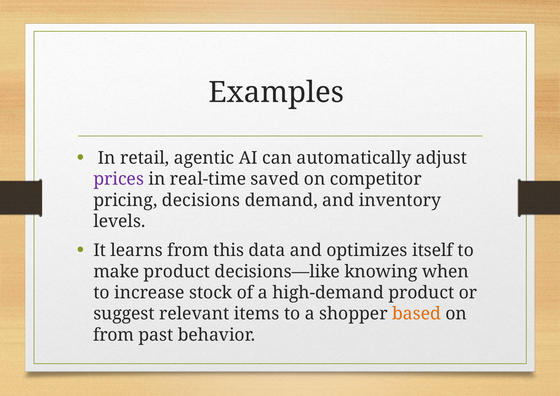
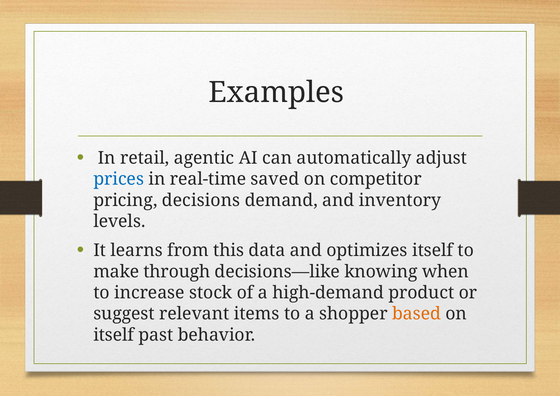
prices colour: purple -> blue (119, 179)
make product: product -> through (177, 271)
from: from -> itself (114, 335)
